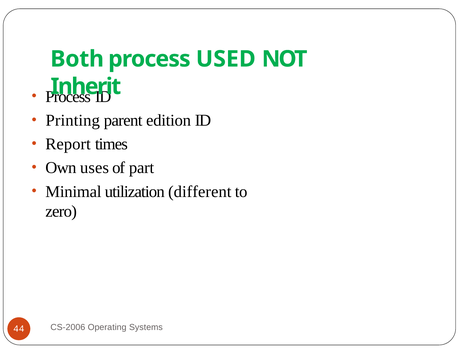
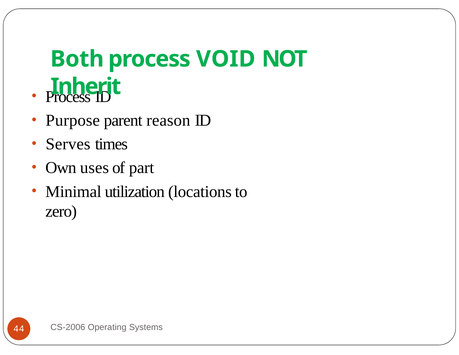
USED: USED -> VOID (226, 59)
Printing: Printing -> Purpose (73, 120)
edition: edition -> reason (168, 120)
Report: Report -> Serves (68, 144)
different: different -> locations (200, 191)
